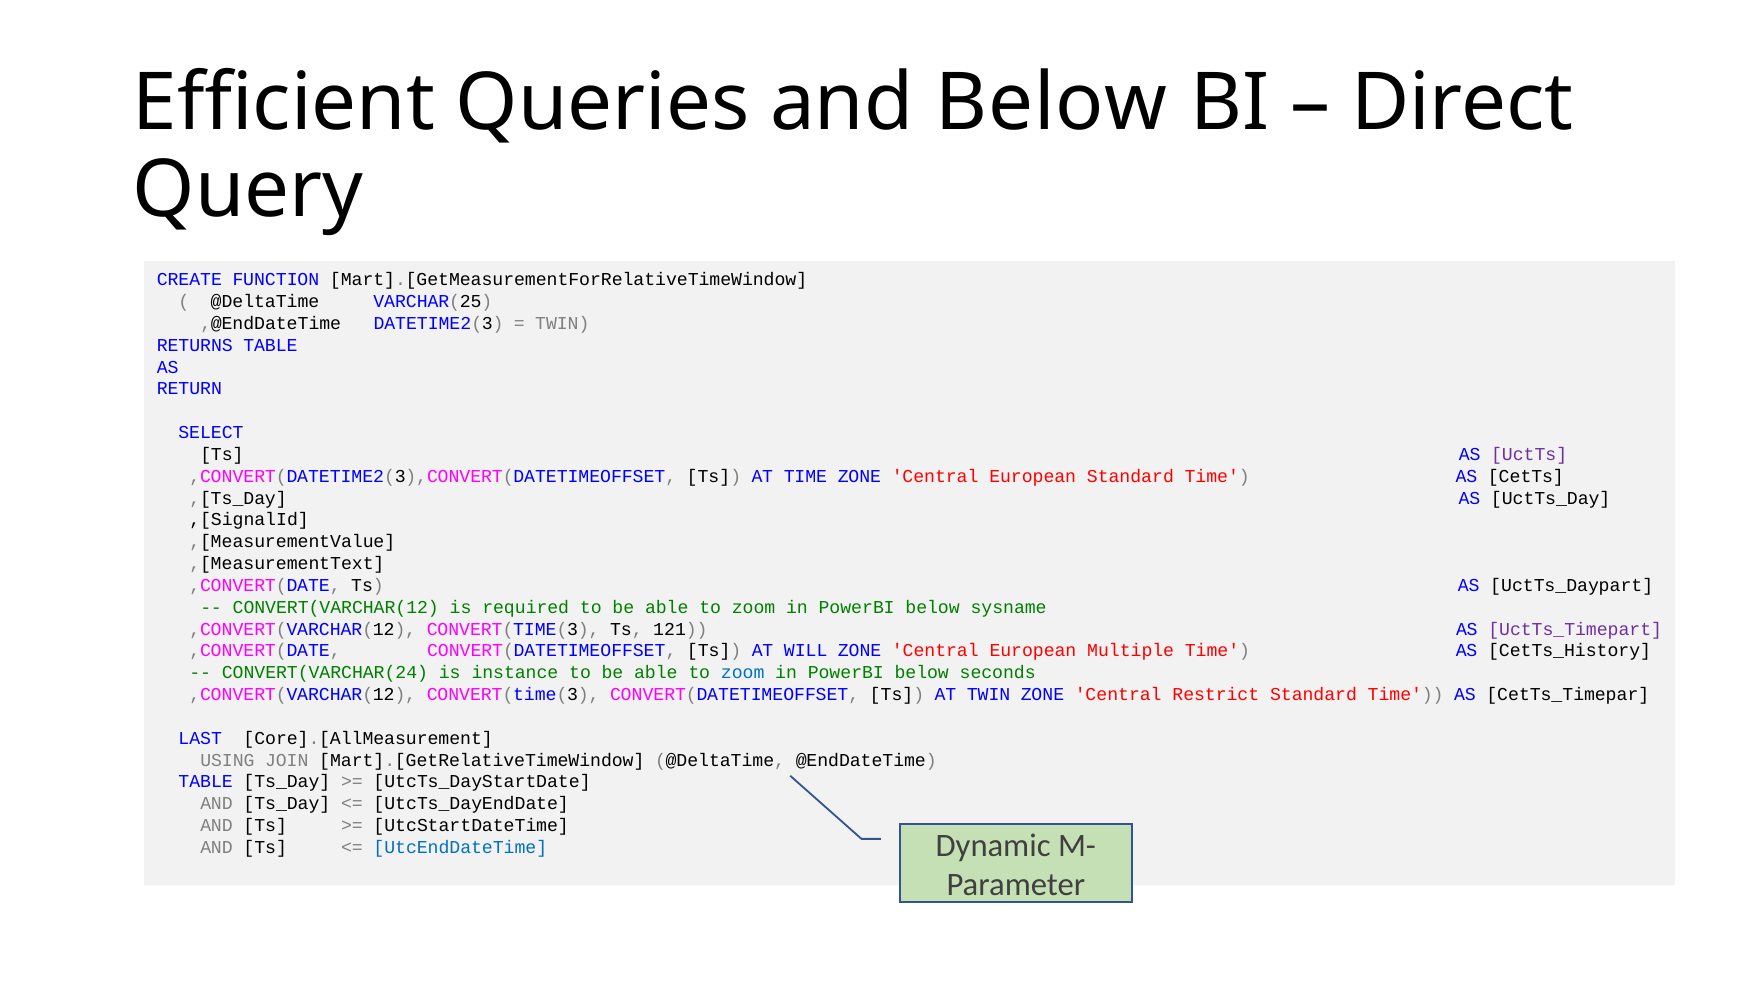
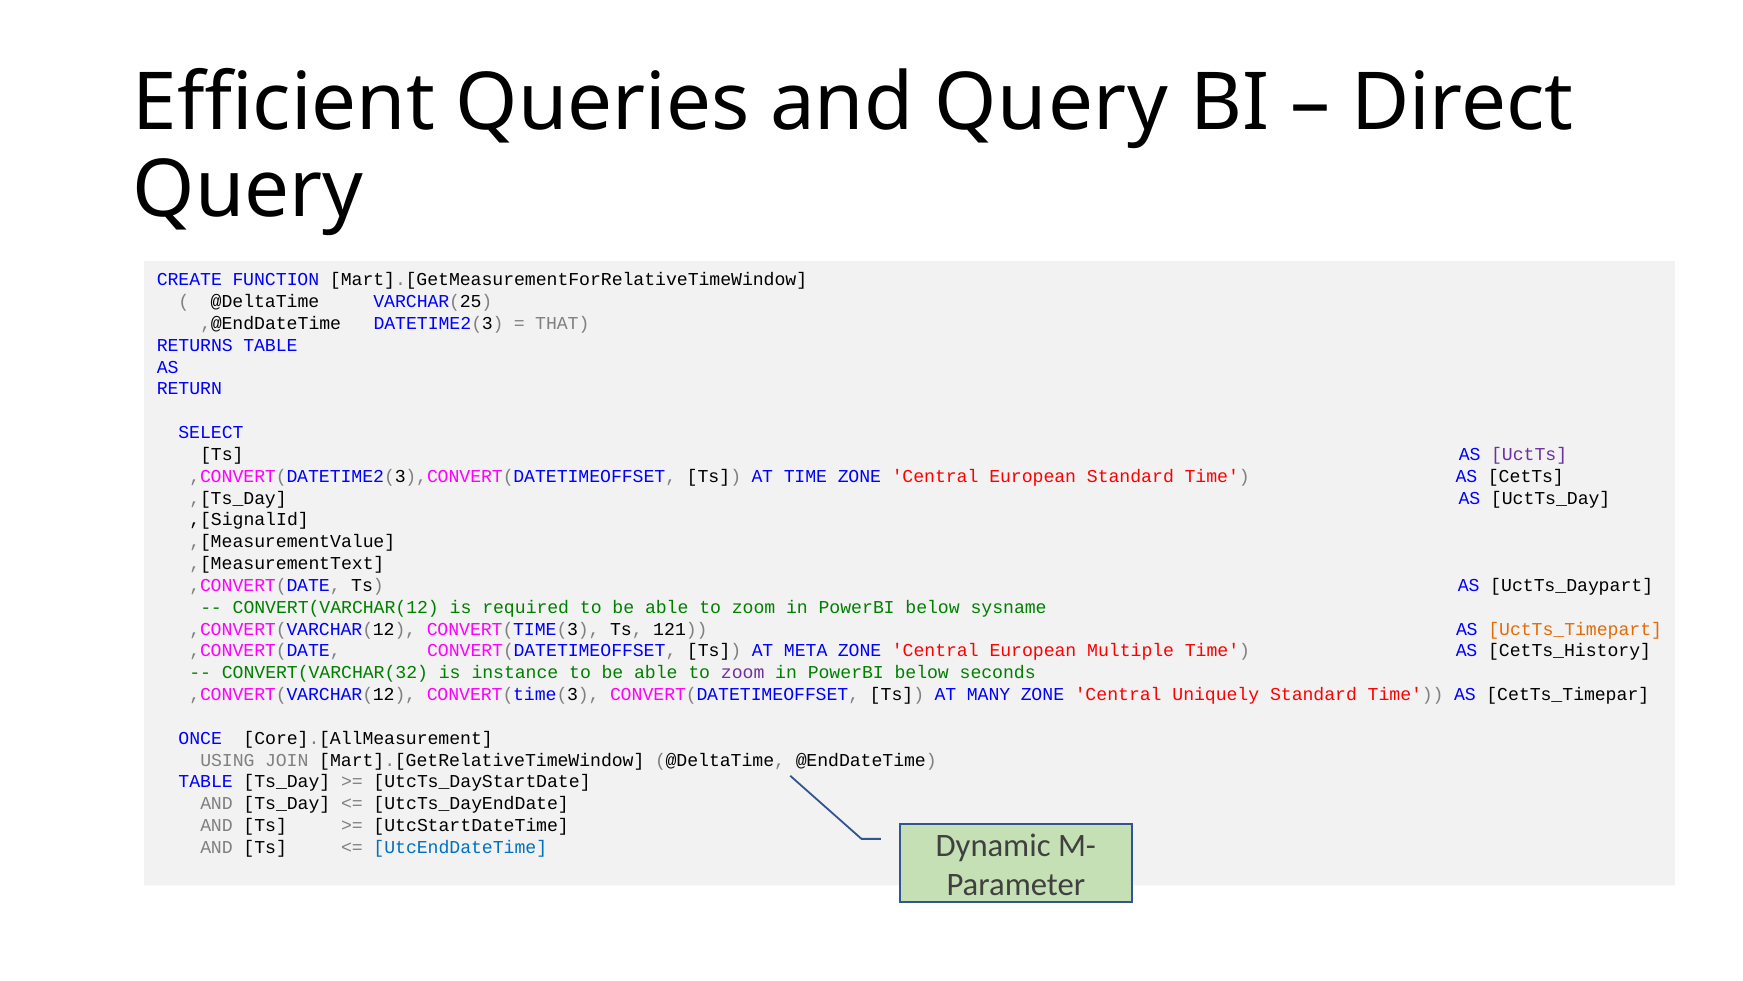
and Below: Below -> Query (1052, 103)
TWIN: TWIN -> THAT (562, 323)
UctTs_Timepart colour: purple -> orange (1575, 629)
WILL: WILL -> META (806, 651)
CONVERT(VARCHAR(24: CONVERT(VARCHAR(24 -> CONVERT(VARCHAR(32 (325, 672)
zoom colour: blue -> purple (743, 672)
AT TWIN: TWIN -> MANY (989, 694)
Restrict: Restrict -> Uniquely (1216, 694)
LAST: LAST -> ONCE (200, 738)
